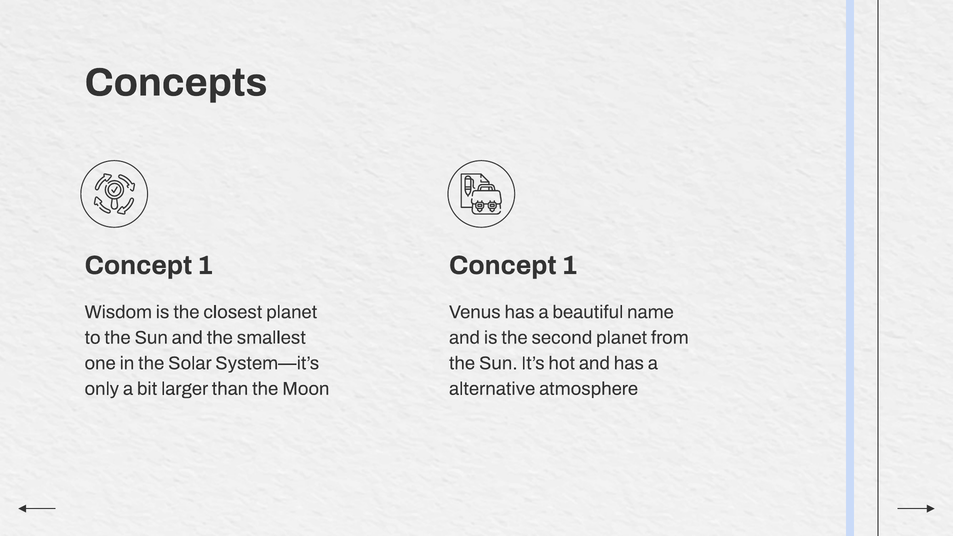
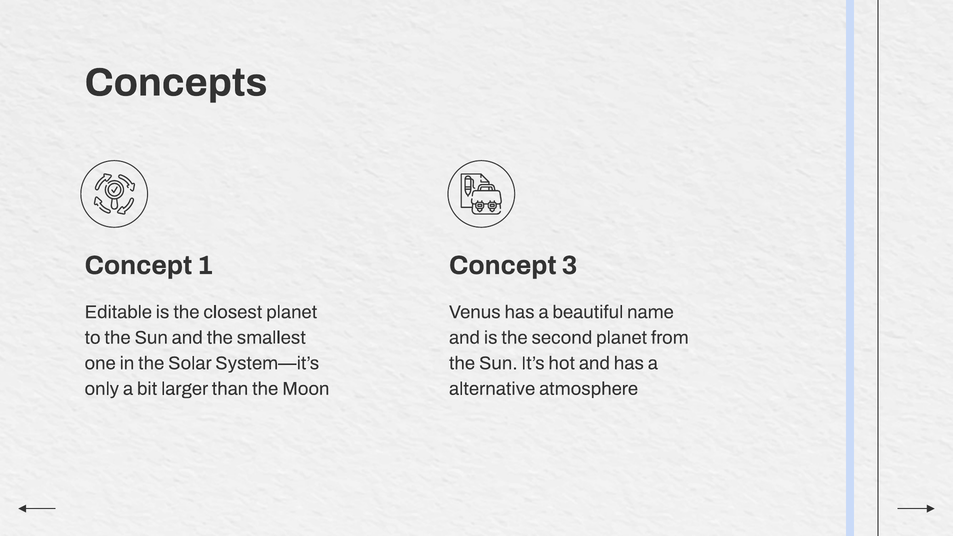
1: 1 -> 3 (569, 265)
Wisdom: Wisdom -> Editable (118, 312)
